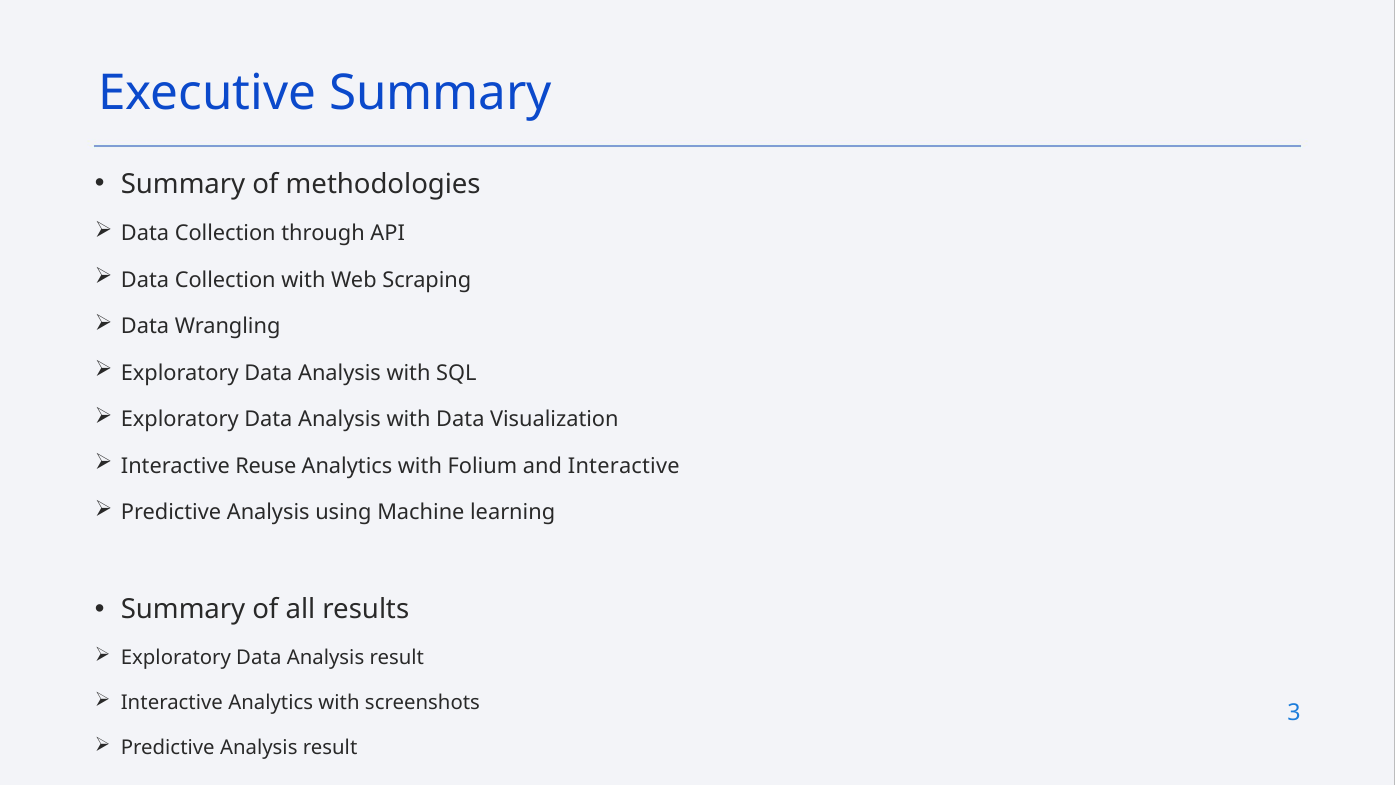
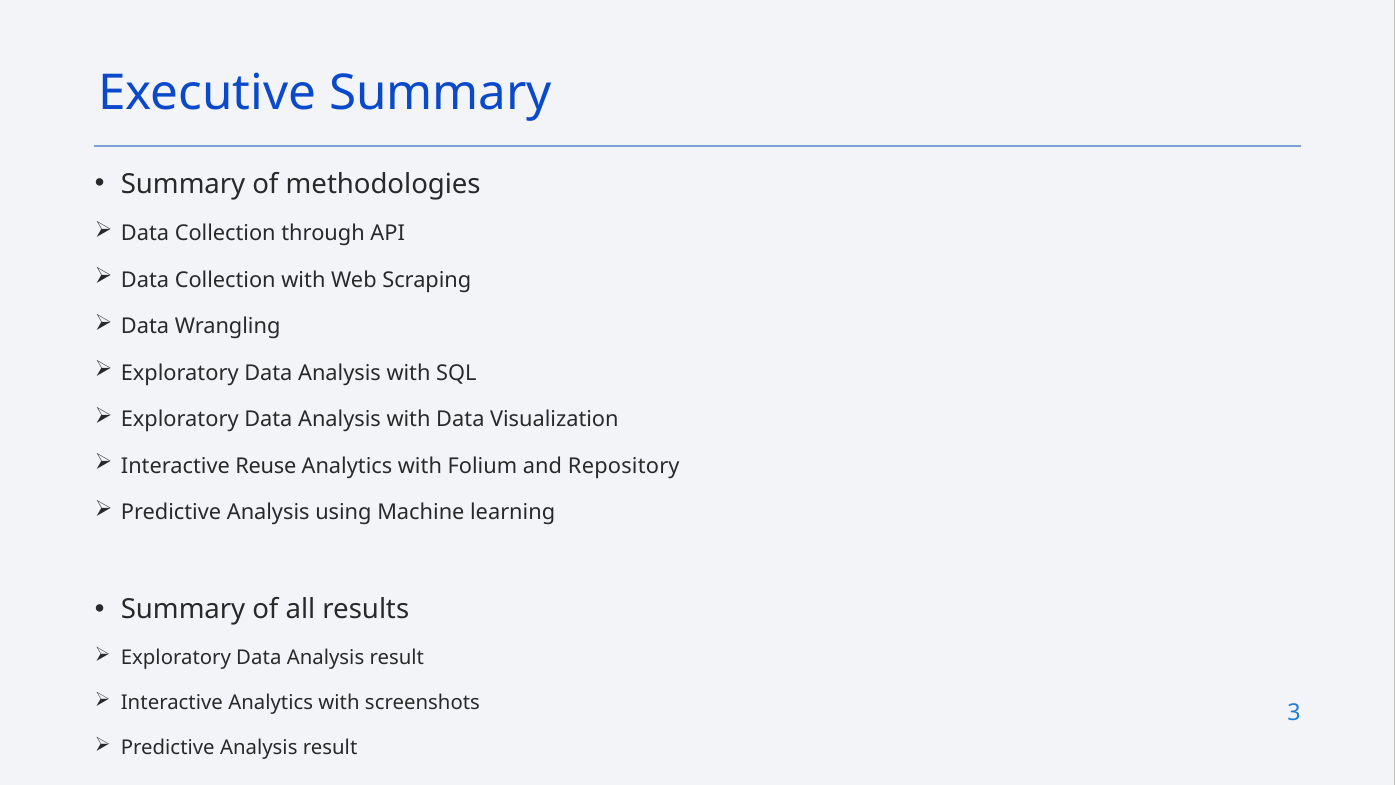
and Interactive: Interactive -> Repository (624, 466)
